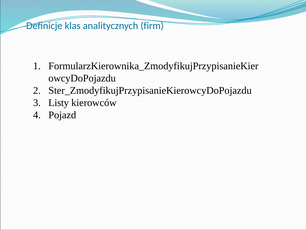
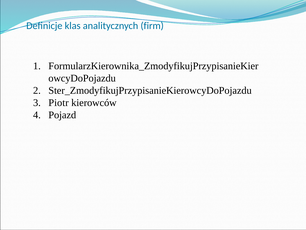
Listy: Listy -> Piotr (59, 103)
